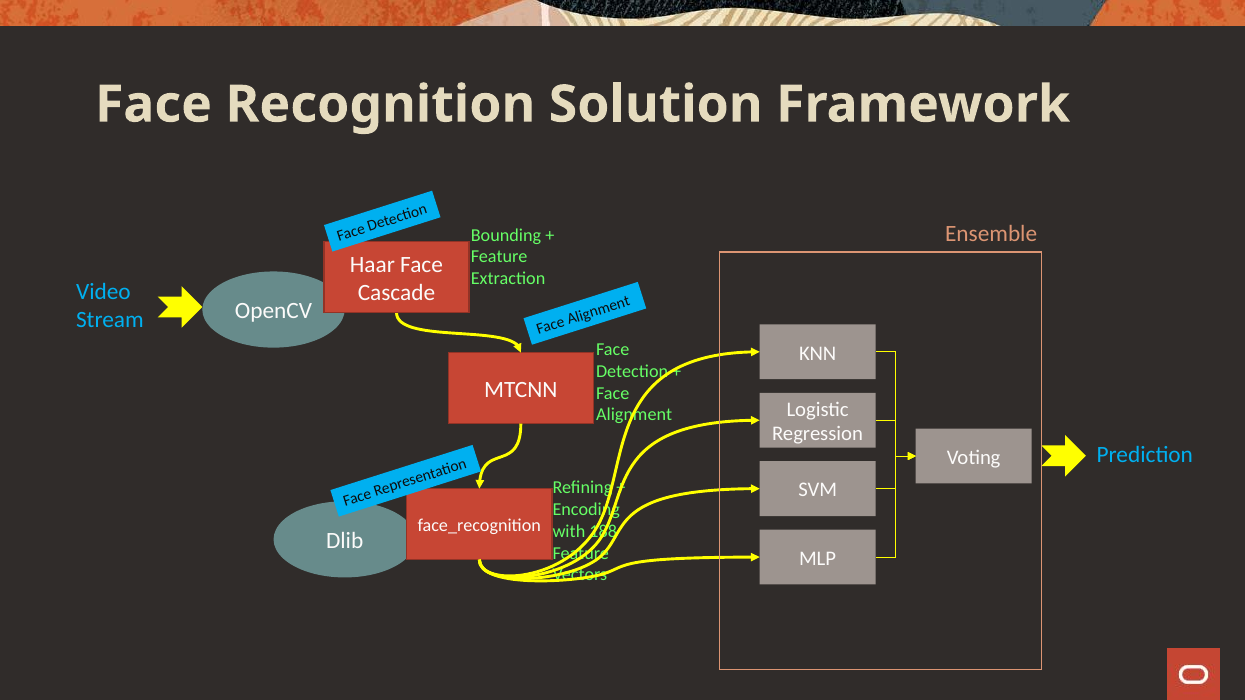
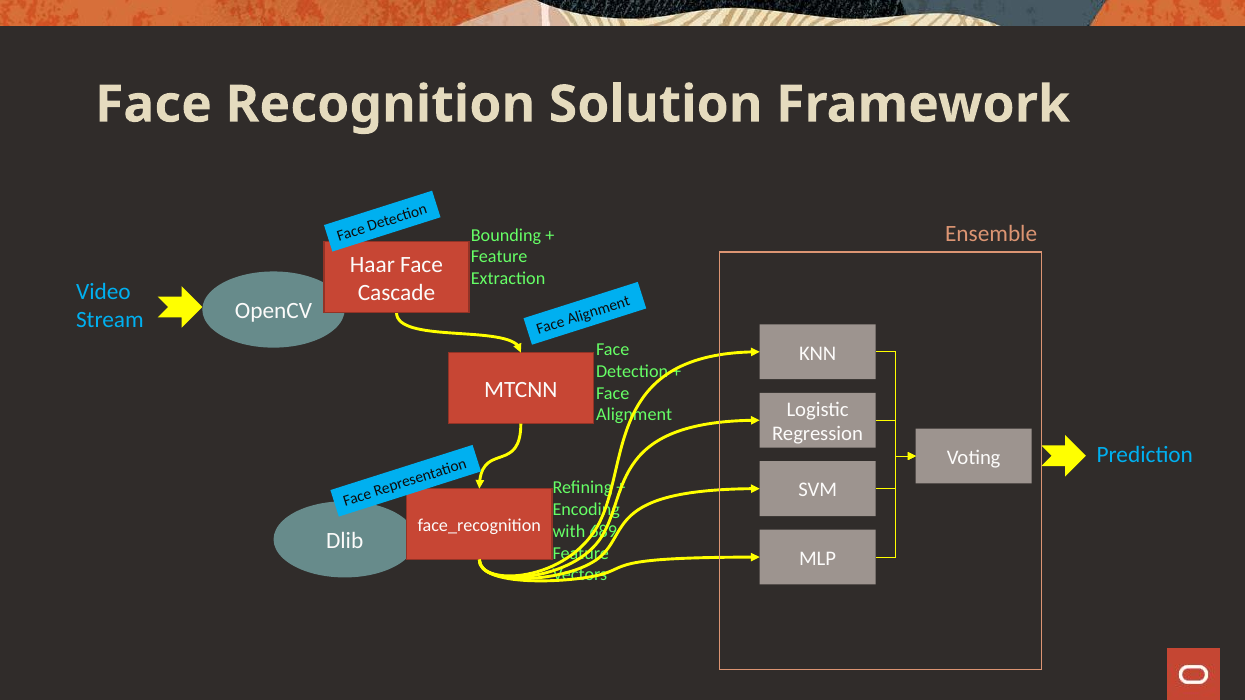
188: 188 -> 689 (603, 531)
